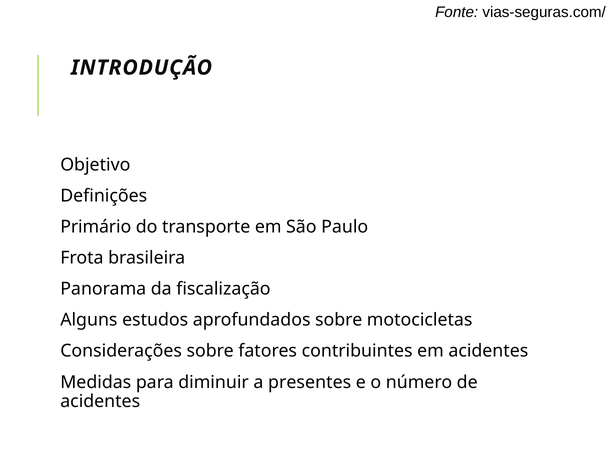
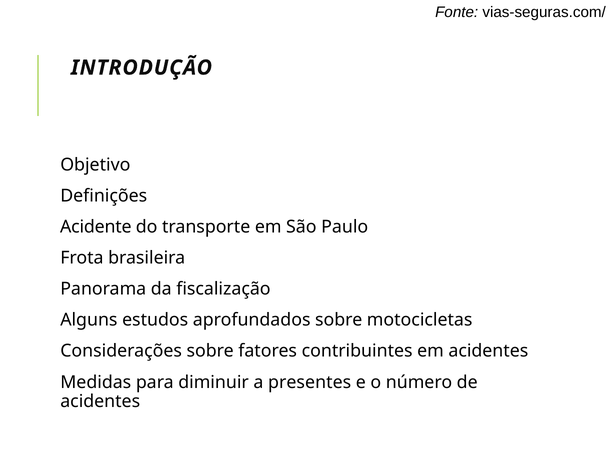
Primário: Primário -> Acidente (96, 227)
